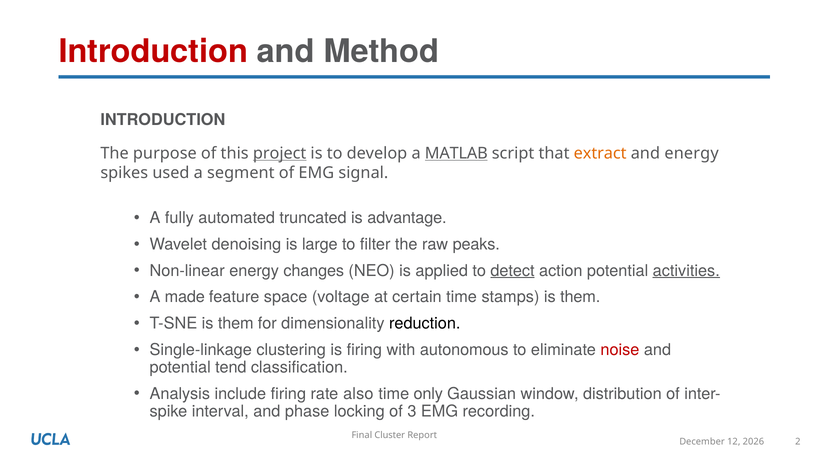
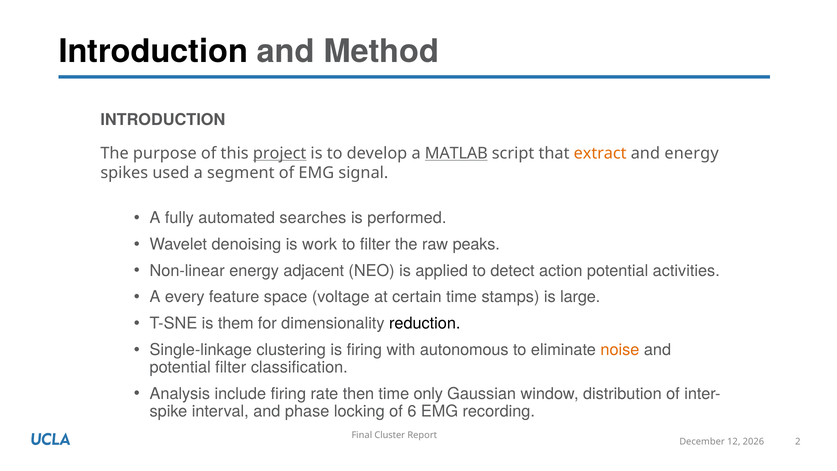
Introduction colour: red -> black (153, 52)
truncated: truncated -> searches (313, 218)
advantage: advantage -> performed (407, 218)
large: large -> work (320, 244)
changes: changes -> adjacent (314, 271)
detect underline: present -> none (513, 271)
activities underline: present -> none (686, 271)
made: made -> every (185, 297)
stamps is them: them -> large (580, 297)
noise colour: red -> orange (620, 350)
potential tend: tend -> filter (231, 367)
also: also -> then (358, 394)
3: 3 -> 6 (412, 411)
